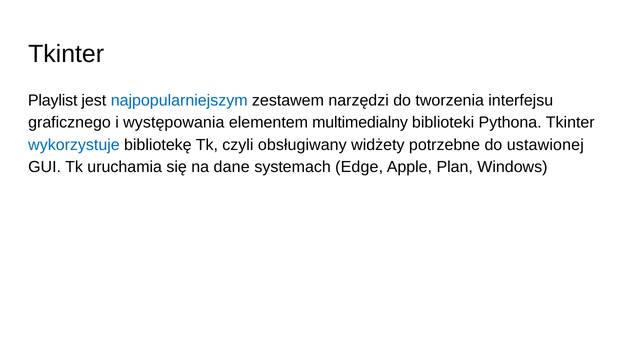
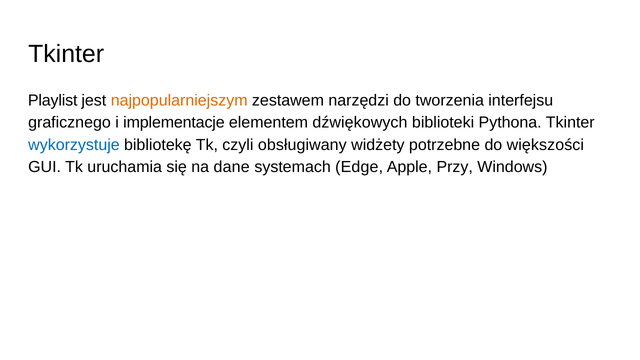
najpopularniejszym colour: blue -> orange (179, 101)
występowania: występowania -> implementacje (174, 123)
multimedialny: multimedialny -> dźwiękowych (360, 123)
ustawionej: ustawionej -> większości (545, 145)
Plan: Plan -> Przy (455, 167)
